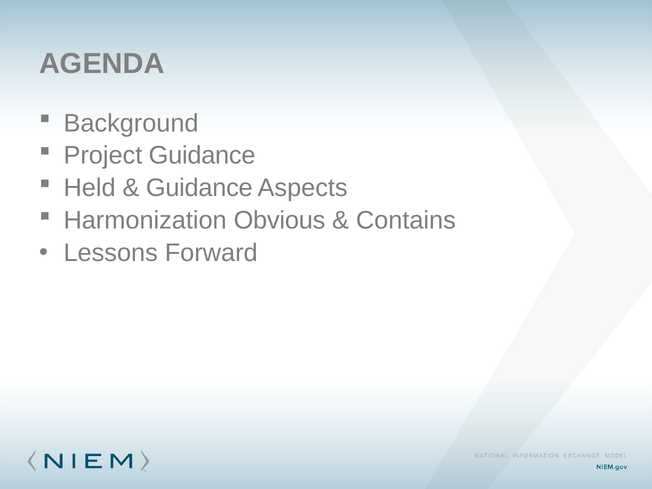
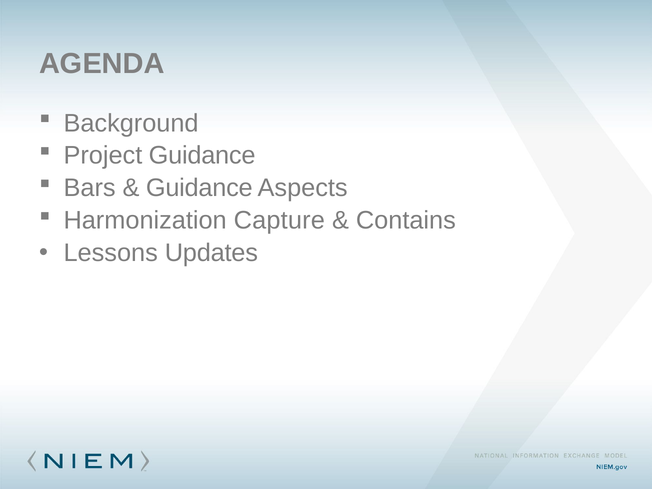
Held: Held -> Bars (90, 188)
Obvious: Obvious -> Capture (279, 220)
Forward: Forward -> Updates (211, 253)
